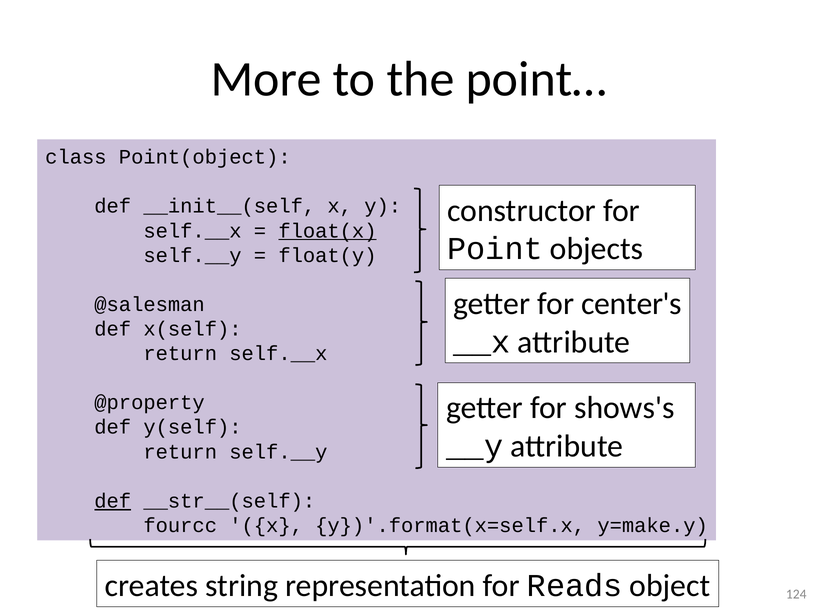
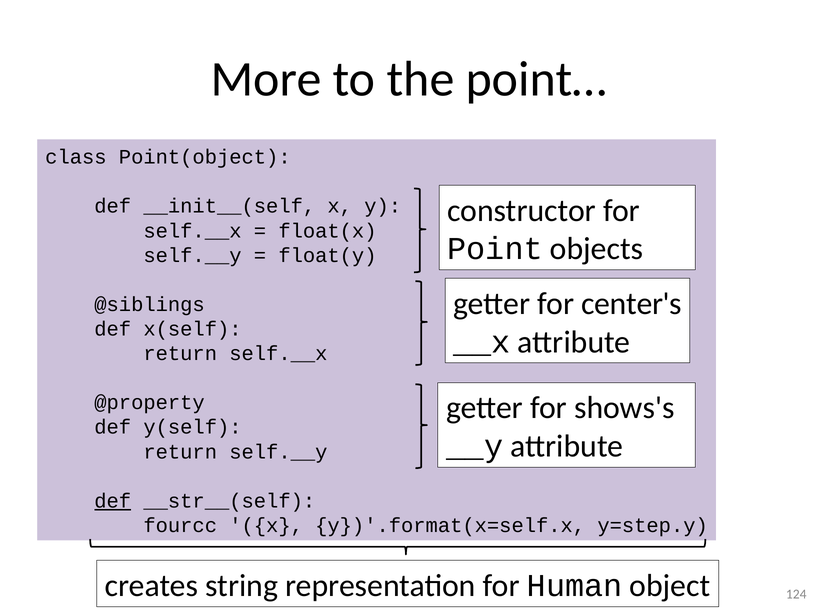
float(x underline: present -> none (327, 231)
@salesman: @salesman -> @siblings (150, 304)
y=make.y: y=make.y -> y=step.y (653, 525)
Reads: Reads -> Human (575, 585)
